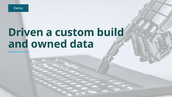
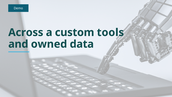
Driven: Driven -> Across (26, 32)
build: build -> tools (110, 32)
